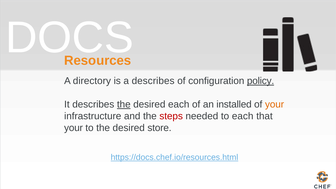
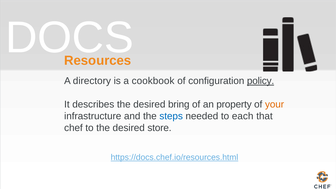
a describes: describes -> cookbook (153, 81)
the underline: present -> none (124, 104)
desired each: each -> bring (179, 104)
installed: installed -> property (234, 104)
steps colour: red -> blue (171, 116)
your: your -> chef (73, 128)
